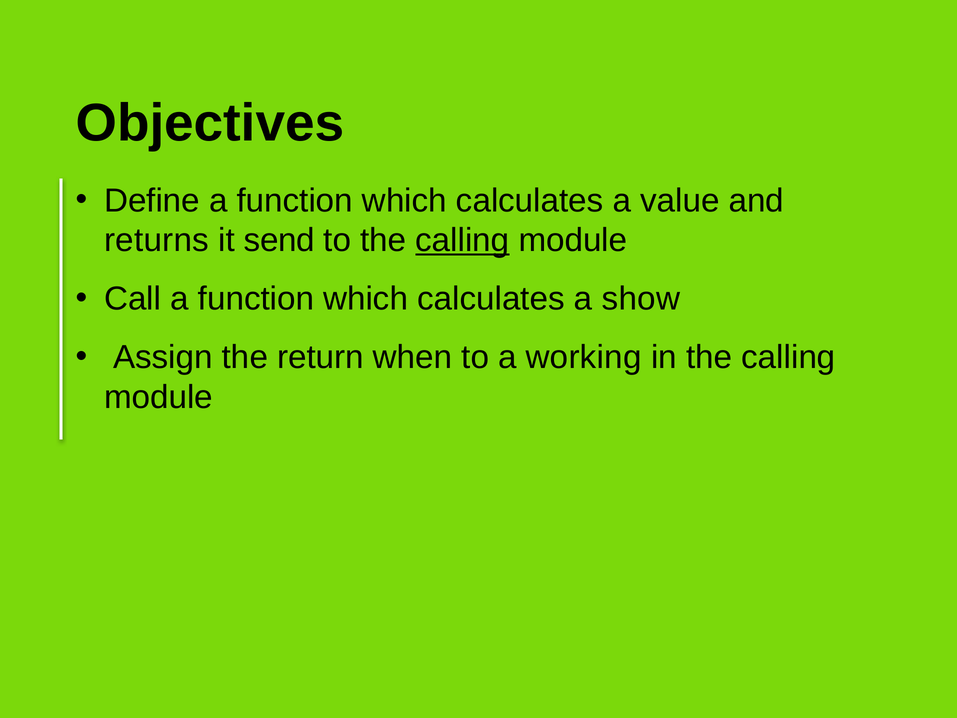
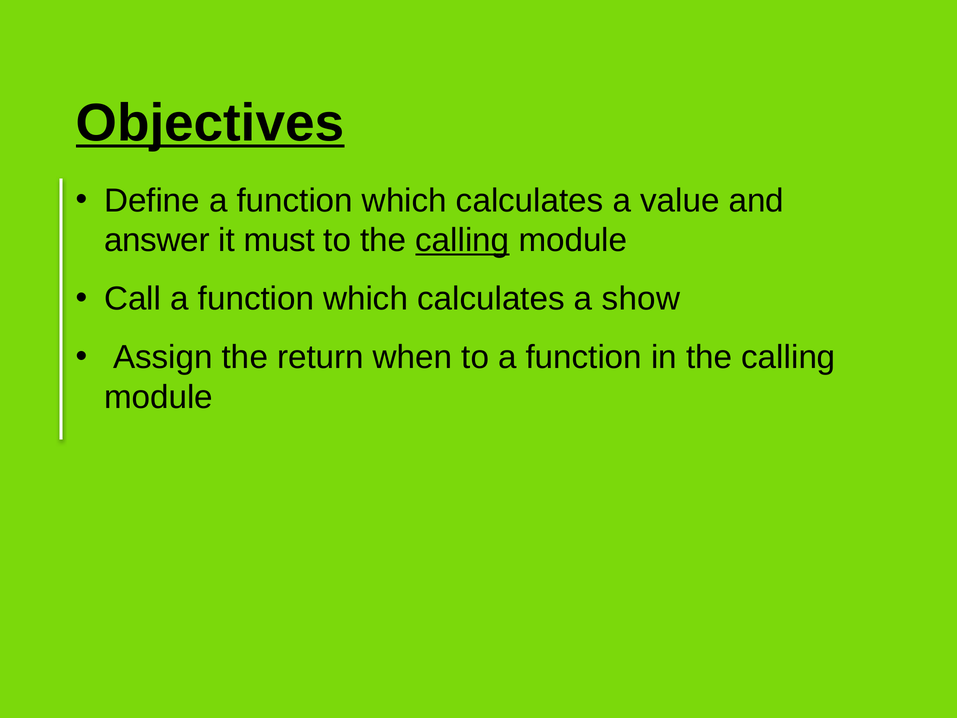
Objectives underline: none -> present (210, 123)
returns: returns -> answer (157, 240)
send: send -> must (279, 240)
to a working: working -> function (584, 357)
